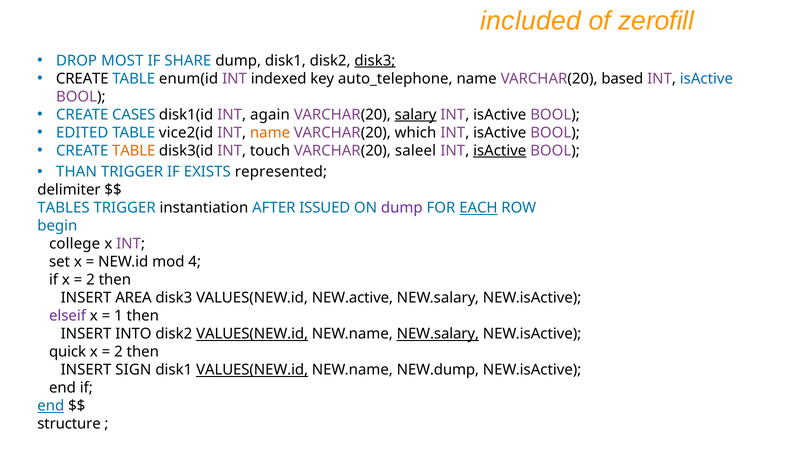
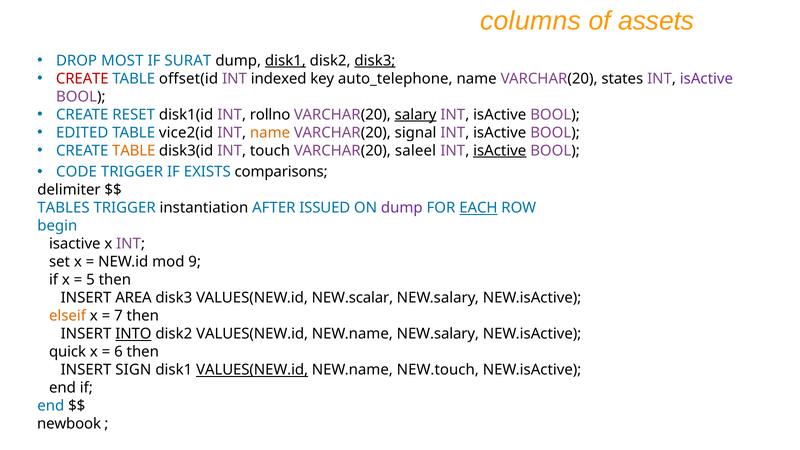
included: included -> columns (531, 21)
zerofill: zerofill -> assets (656, 21)
SHARE: SHARE -> SURAT (188, 61)
disk1 underline: none -> present (285, 61)
CREATE colour: black -> red (82, 79)
enum(id: enum(id -> offset(id (189, 79)
based: based -> states (622, 79)
isActive colour: blue -> purple (706, 79)
CASES: CASES -> RESET (134, 115)
again: again -> rollno (270, 115)
which: which -> signal (416, 133)
THAN: THAN -> CODE (77, 172)
represented: represented -> comparisons (281, 172)
college: college -> isactive (75, 244)
4: 4 -> 9 (195, 262)
2: 2 -> 5 (90, 280)
NEW.active: NEW.active -> NEW.scalar (352, 298)
elseif colour: purple -> orange (67, 316)
1: 1 -> 7 (118, 316)
INTO underline: none -> present (133, 334)
VALUES(NEW.id underline: present -> none (252, 334)
NEW.salary underline: present -> none (438, 334)
2: 2 -> 6 (118, 352)
NEW.dump: NEW.dump -> NEW.touch (438, 370)
end underline: present -> none (51, 406)
structure: structure -> newbook (69, 424)
